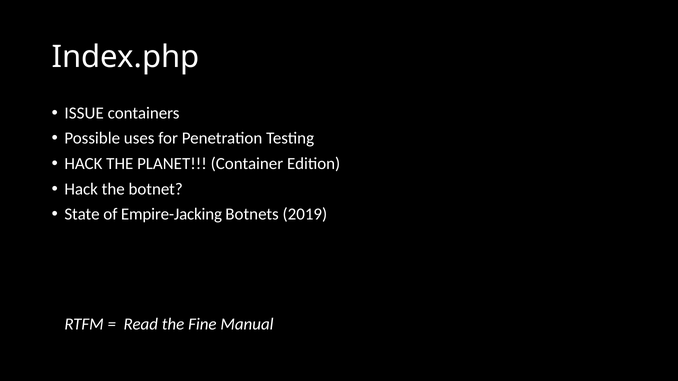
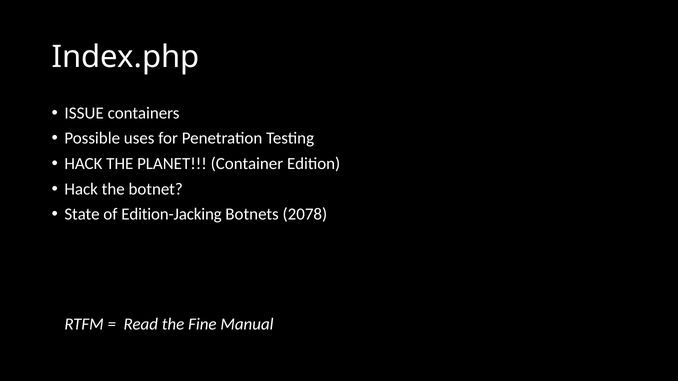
Empire-Jacking: Empire-Jacking -> Edition-Jacking (172, 215)
2019: 2019 -> 2078 (305, 215)
